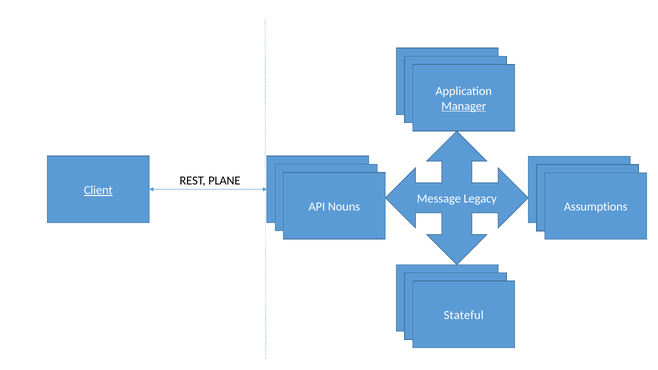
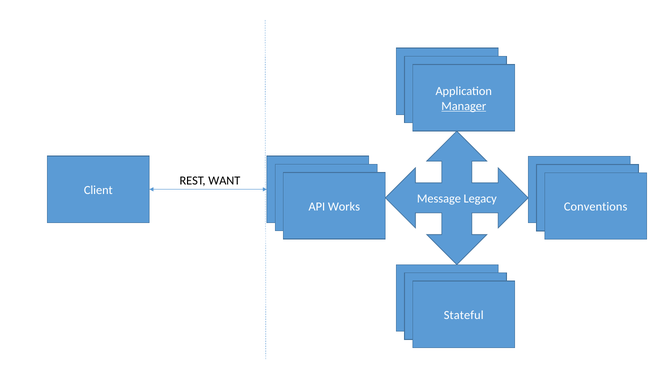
PLANE: PLANE -> WANT (224, 181)
Client underline: present -> none (98, 190)
Nouns: Nouns -> Works (344, 207)
Assumptions: Assumptions -> Conventions (596, 207)
